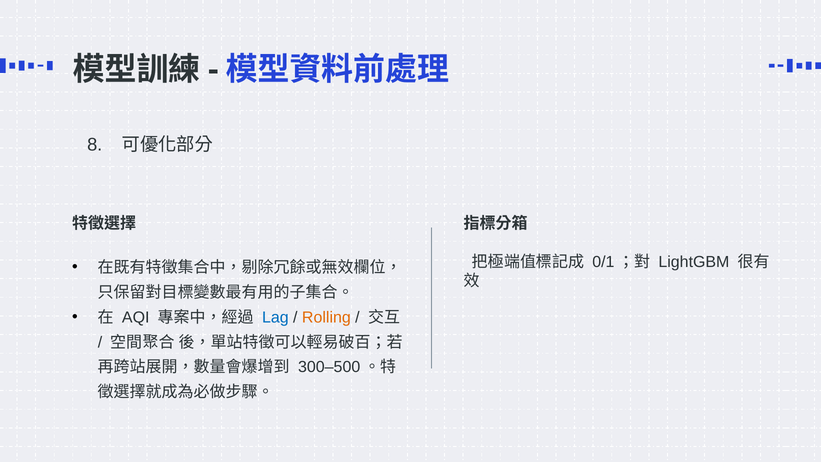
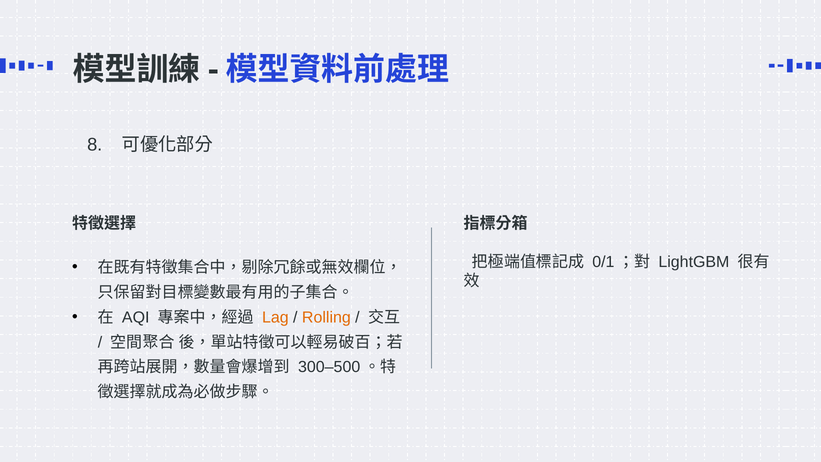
Lag colour: blue -> orange (275, 317)
